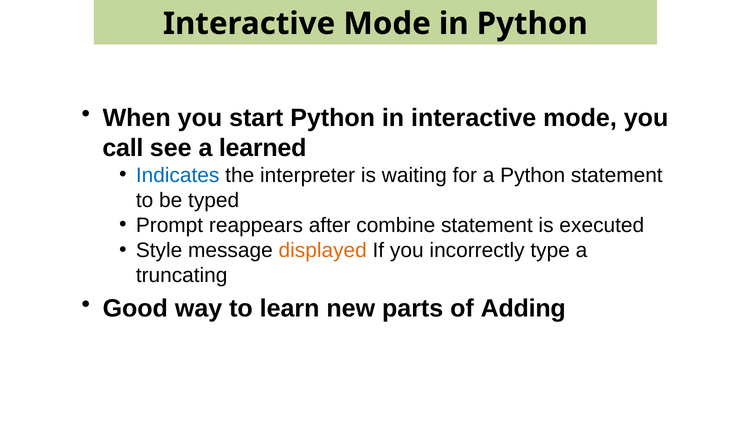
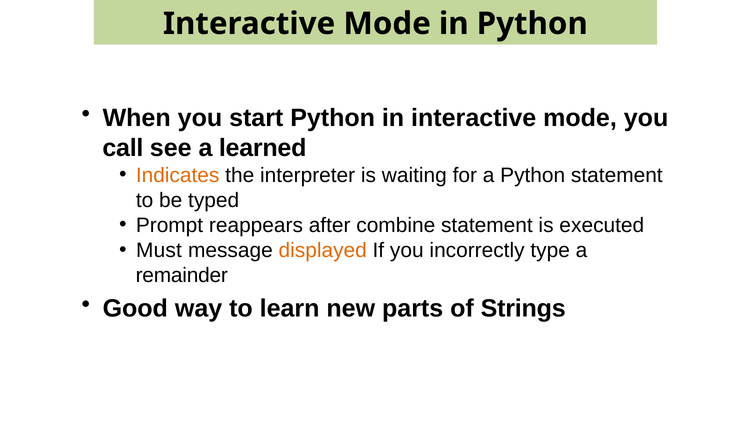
Indicates colour: blue -> orange (178, 175)
Style: Style -> Must (159, 251)
truncating: truncating -> remainder (182, 276)
Adding: Adding -> Strings (523, 309)
